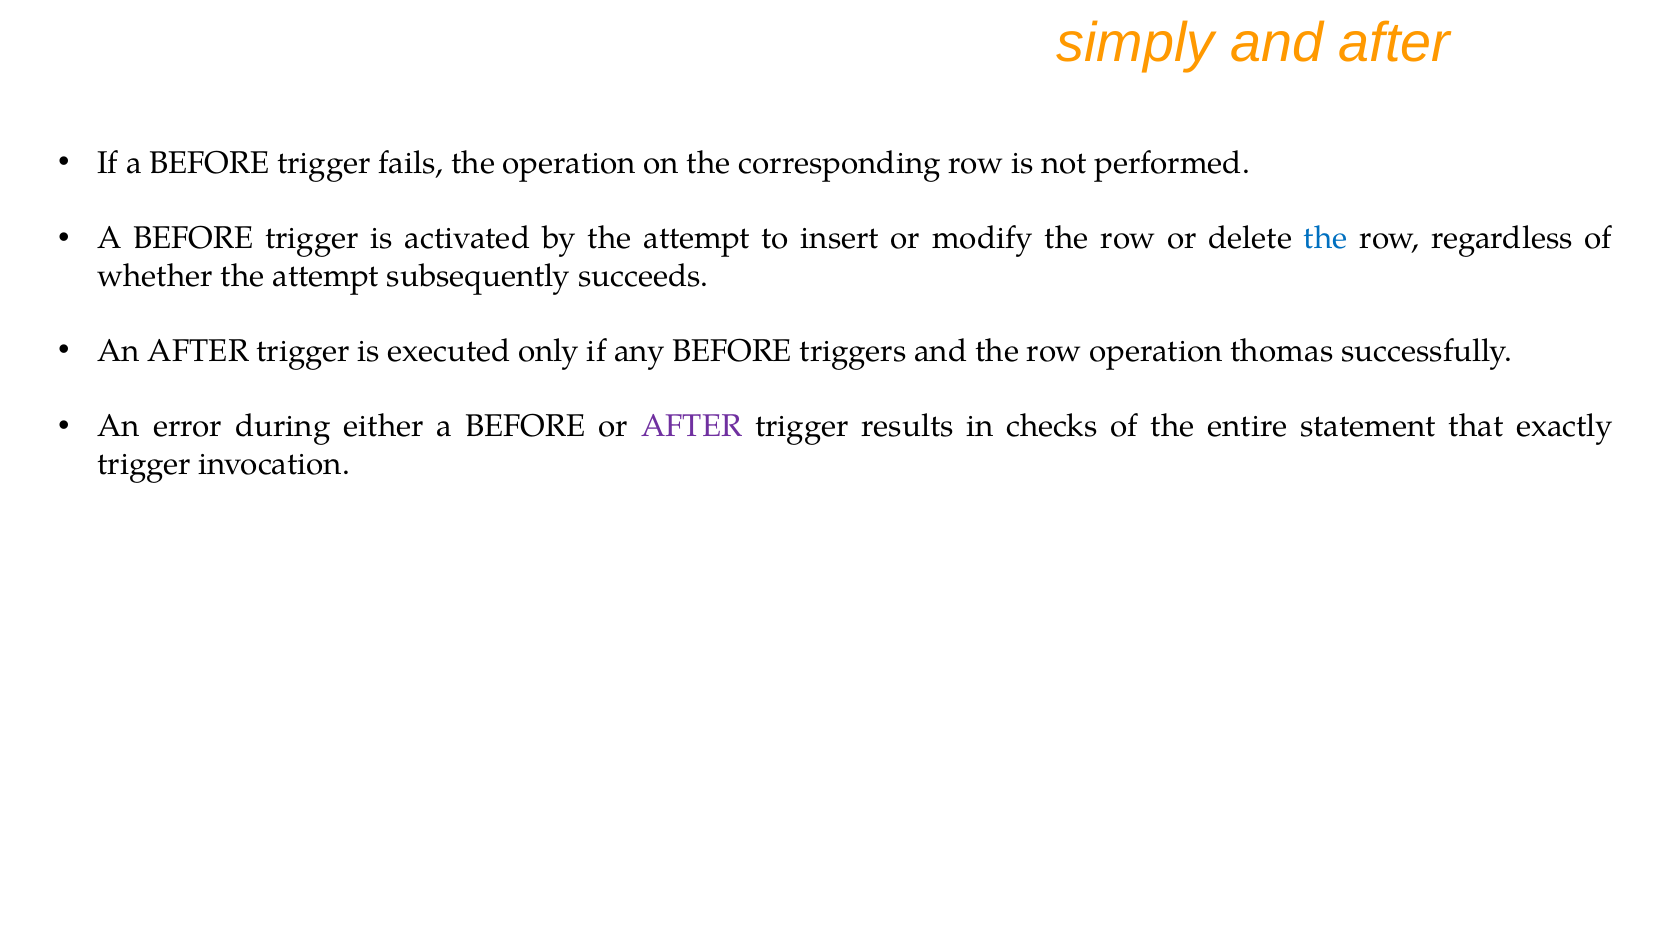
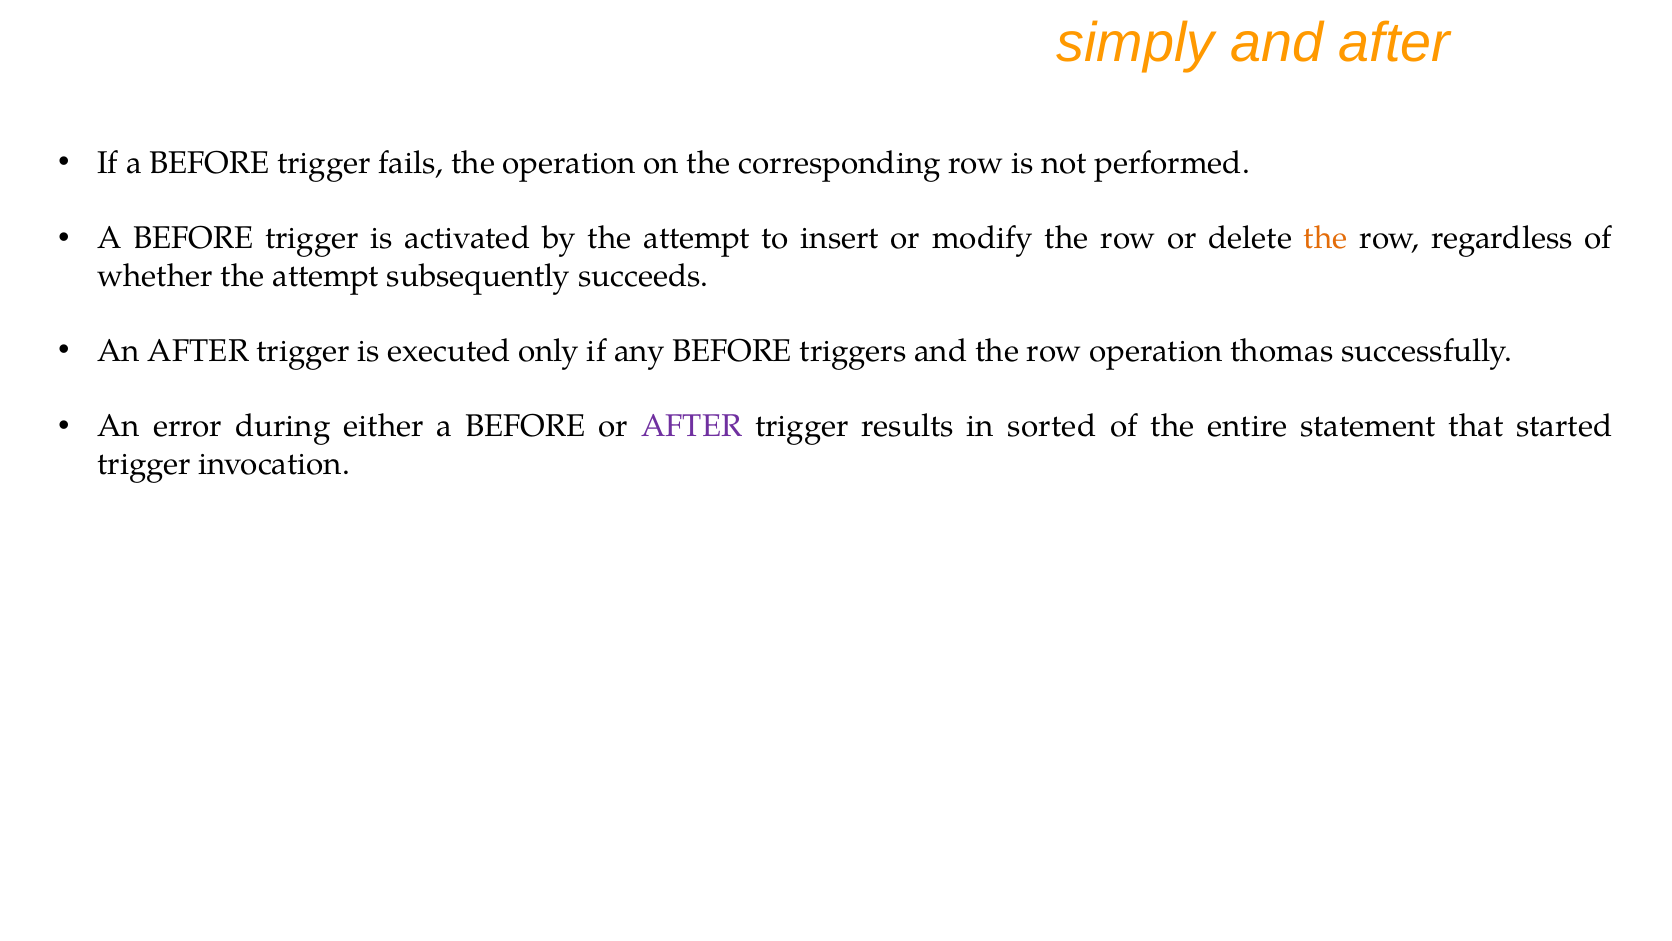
the colour: blue -> orange (1326, 238)
checks: checks -> sorted (1052, 426)
exactly: exactly -> started (1564, 426)
